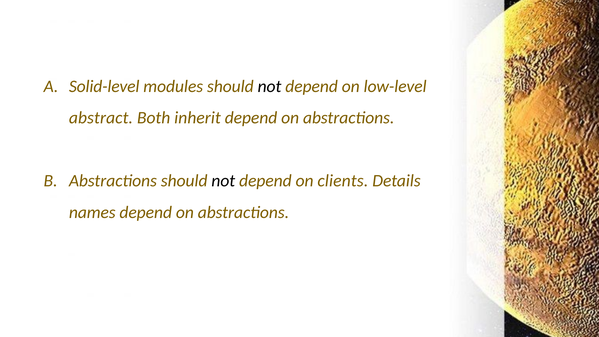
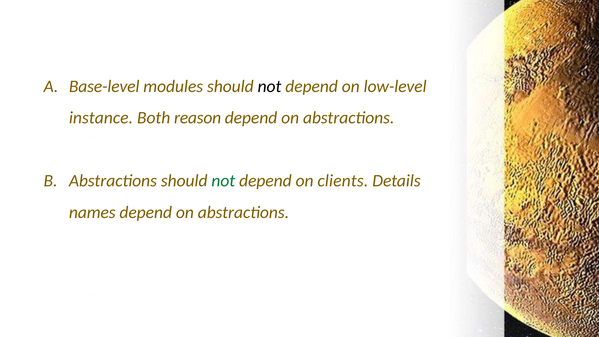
Solid-level: Solid-level -> Base-level (104, 86)
abstract: abstract -> instance (101, 118)
inherit: inherit -> reason (198, 118)
not colour: black -> green (223, 181)
